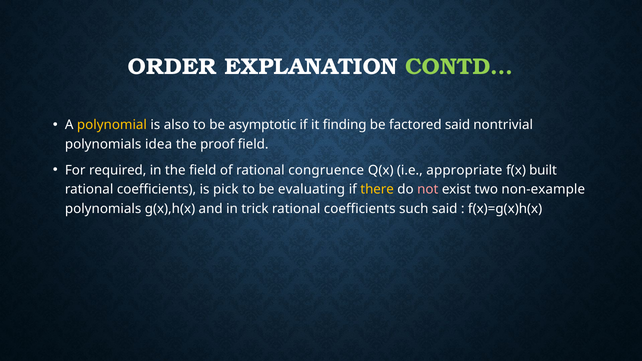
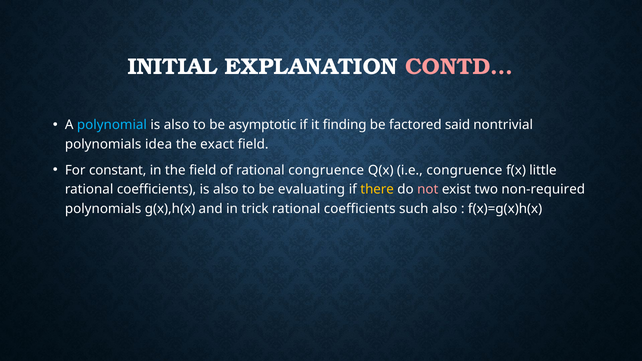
ORDER: ORDER -> INITIAL (173, 67)
CONTD… colour: light green -> pink (459, 67)
polynomial colour: yellow -> light blue (112, 125)
proof: proof -> exact (217, 144)
required: required -> constant (118, 170)
i.e appropriate: appropriate -> congruence (464, 170)
built: built -> little (543, 170)
coefficients is pick: pick -> also (226, 189)
non-example: non-example -> non-required (543, 189)
such said: said -> also (445, 209)
